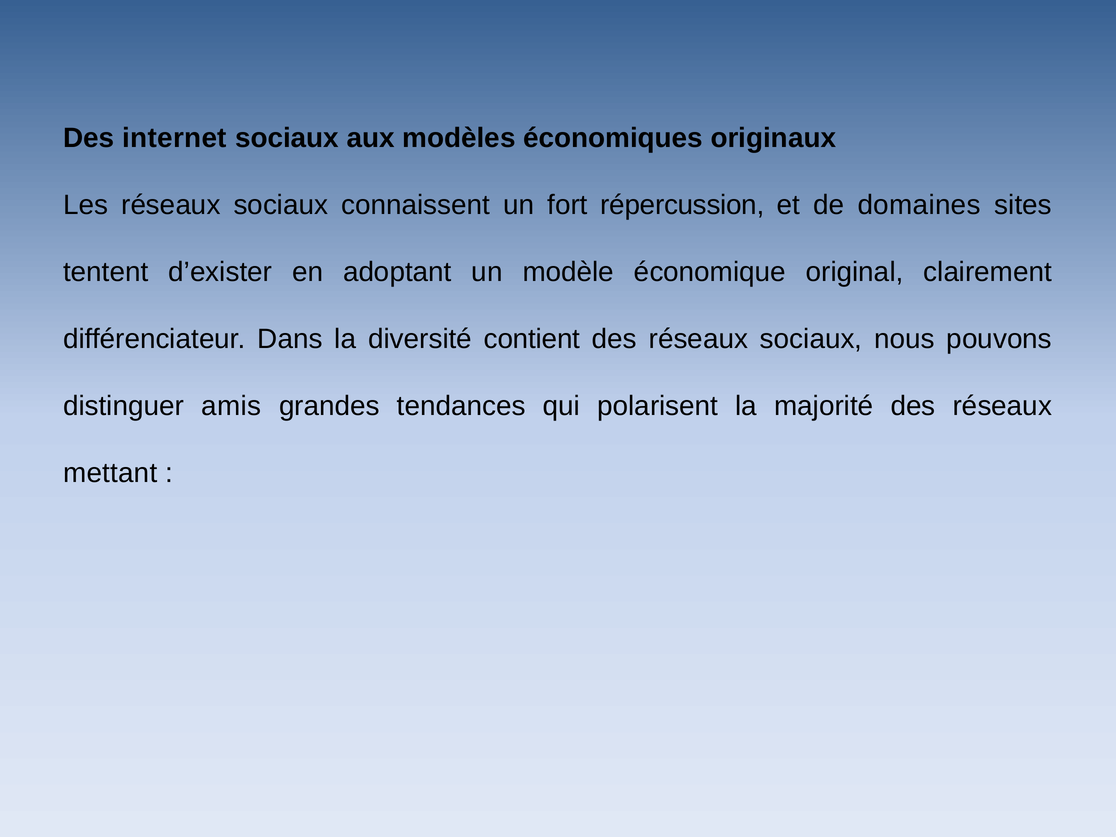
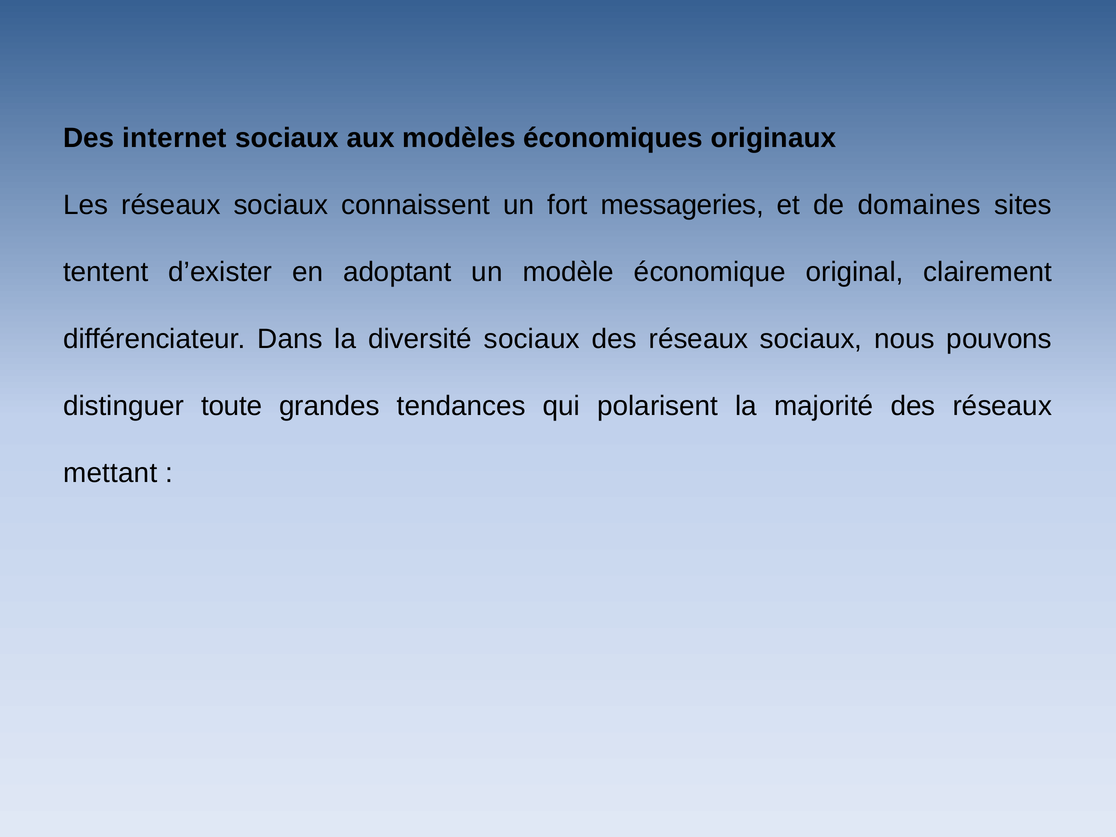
répercussion: répercussion -> messageries (682, 205)
diversité contient: contient -> sociaux (532, 339)
amis: amis -> toute (232, 406)
